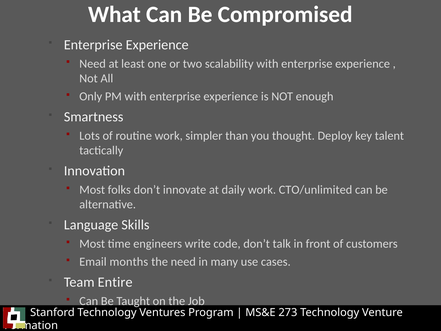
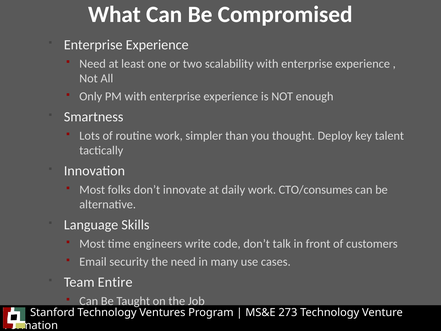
CTO/unlimited: CTO/unlimited -> CTO/consumes (316, 190)
months: months -> security (129, 262)
